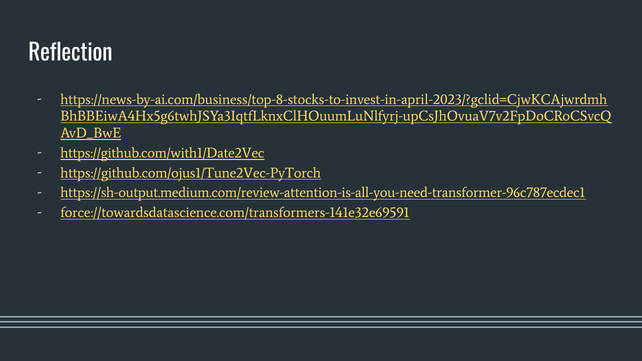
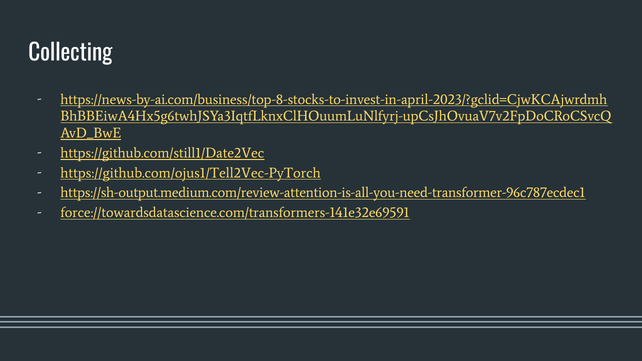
Reflection: Reflection -> Collecting (70, 53)
https://github.com/with1/Date2Vec: https://github.com/with1/Date2Vec -> https://github.com/still1/Date2Vec (162, 153)
https://github.com/ojus1/Tune2Vec-PyTorch: https://github.com/ojus1/Tune2Vec-PyTorch -> https://github.com/ojus1/Tell2Vec-PyTorch (191, 173)
